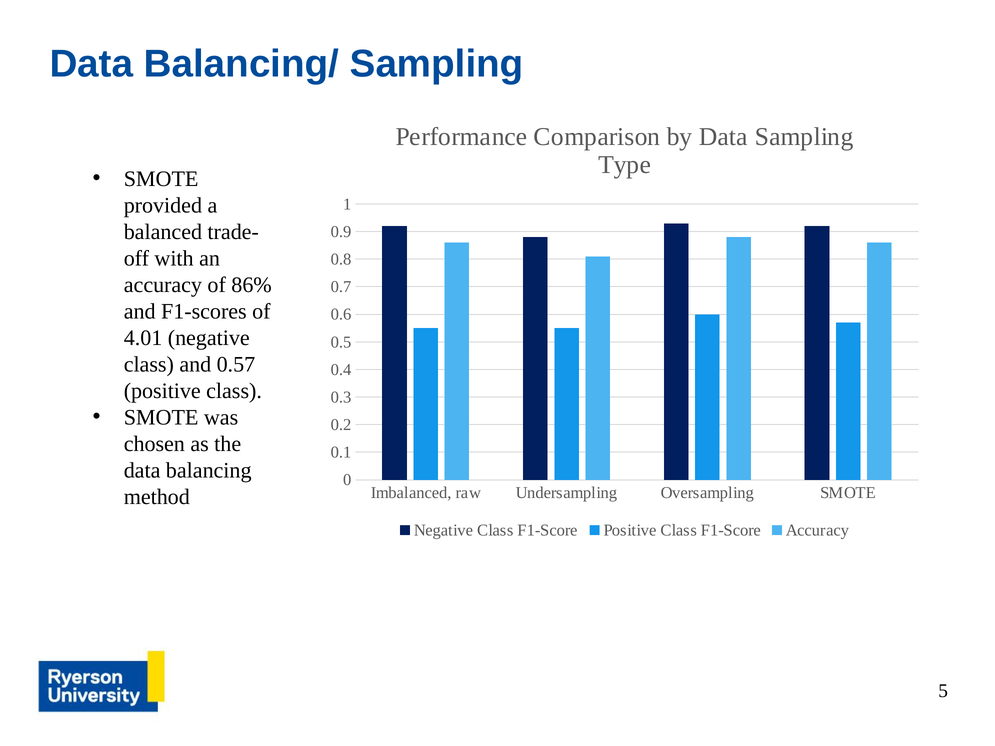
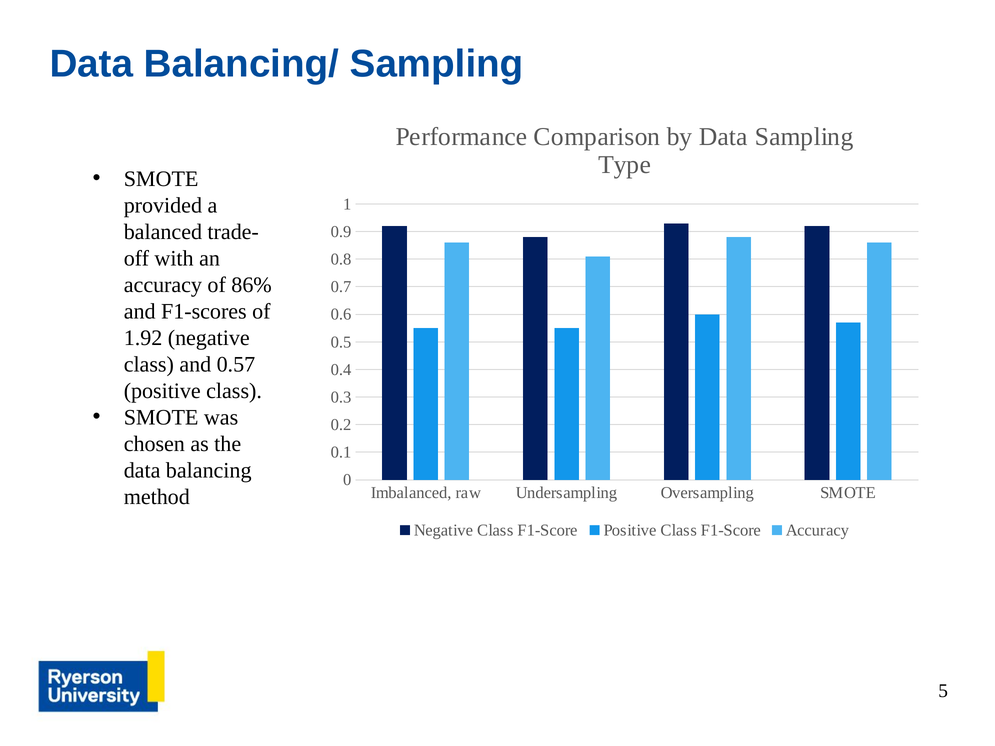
4.01: 4.01 -> 1.92 (143, 338)
